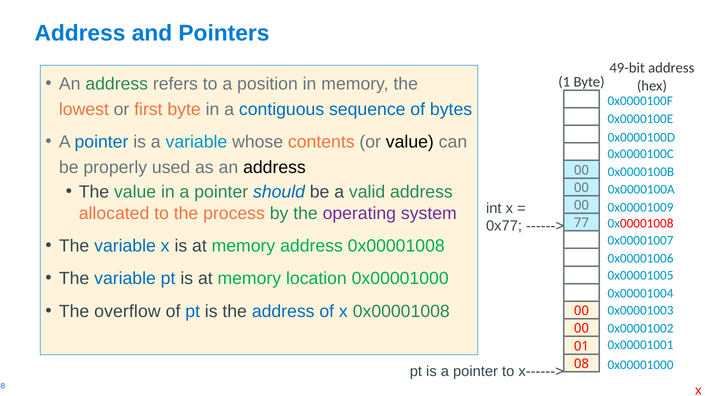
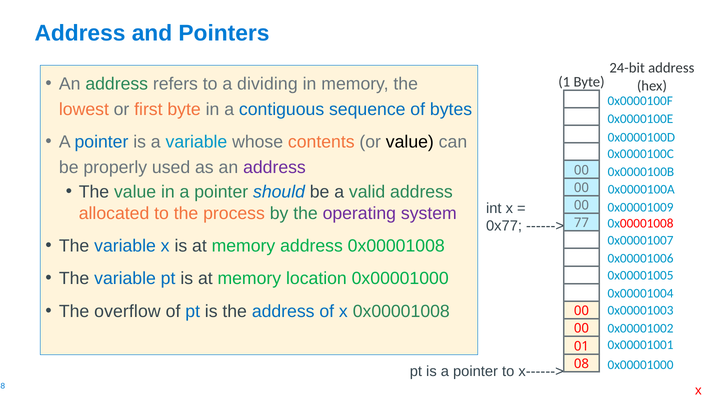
49-bit: 49-bit -> 24-bit (627, 68)
position: position -> dividing (267, 84)
address colour: black -> purple (274, 168)
